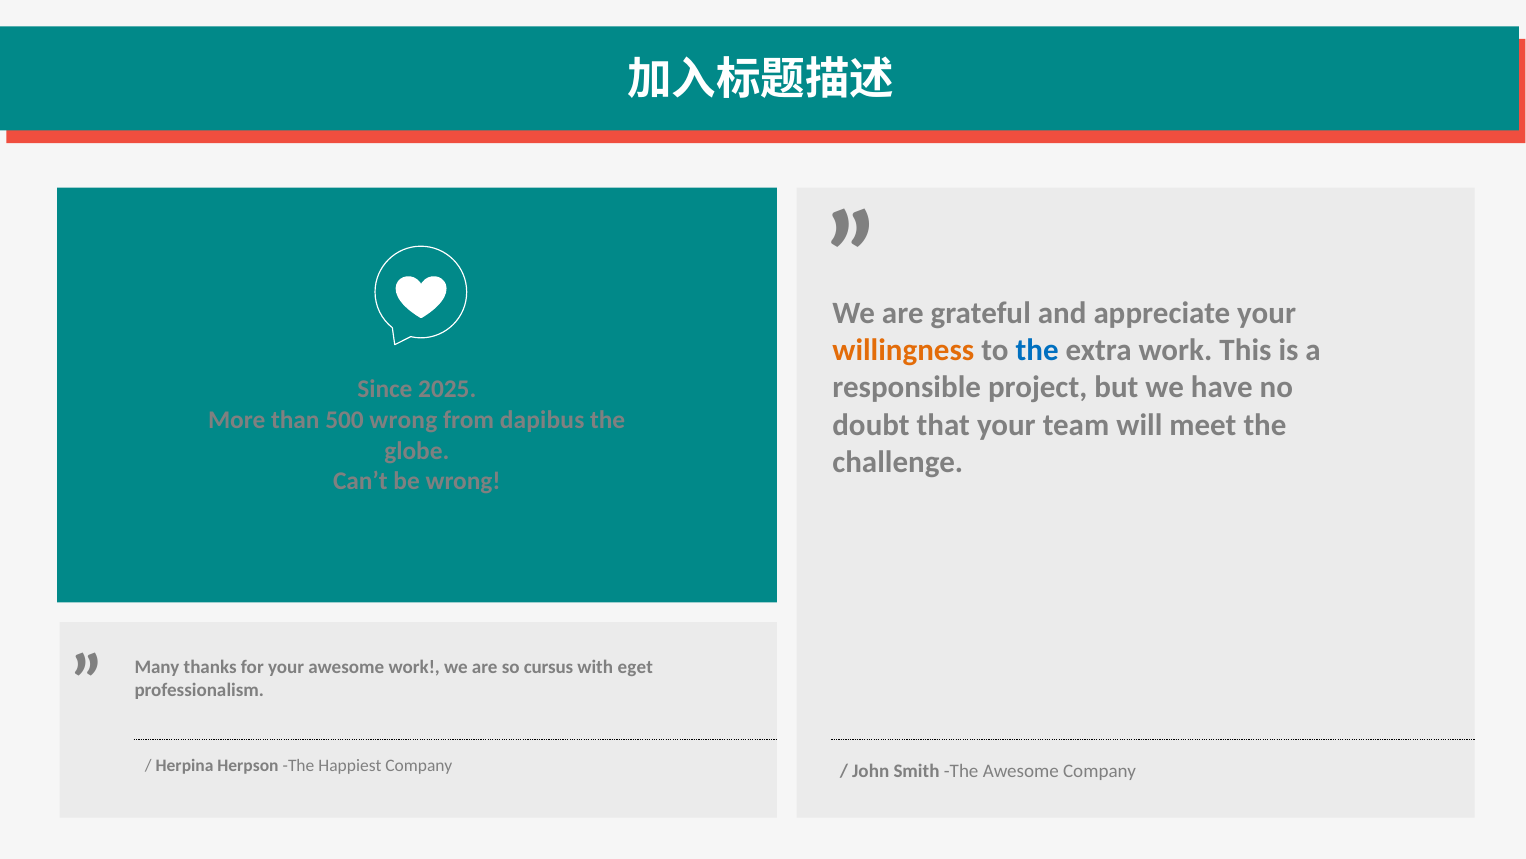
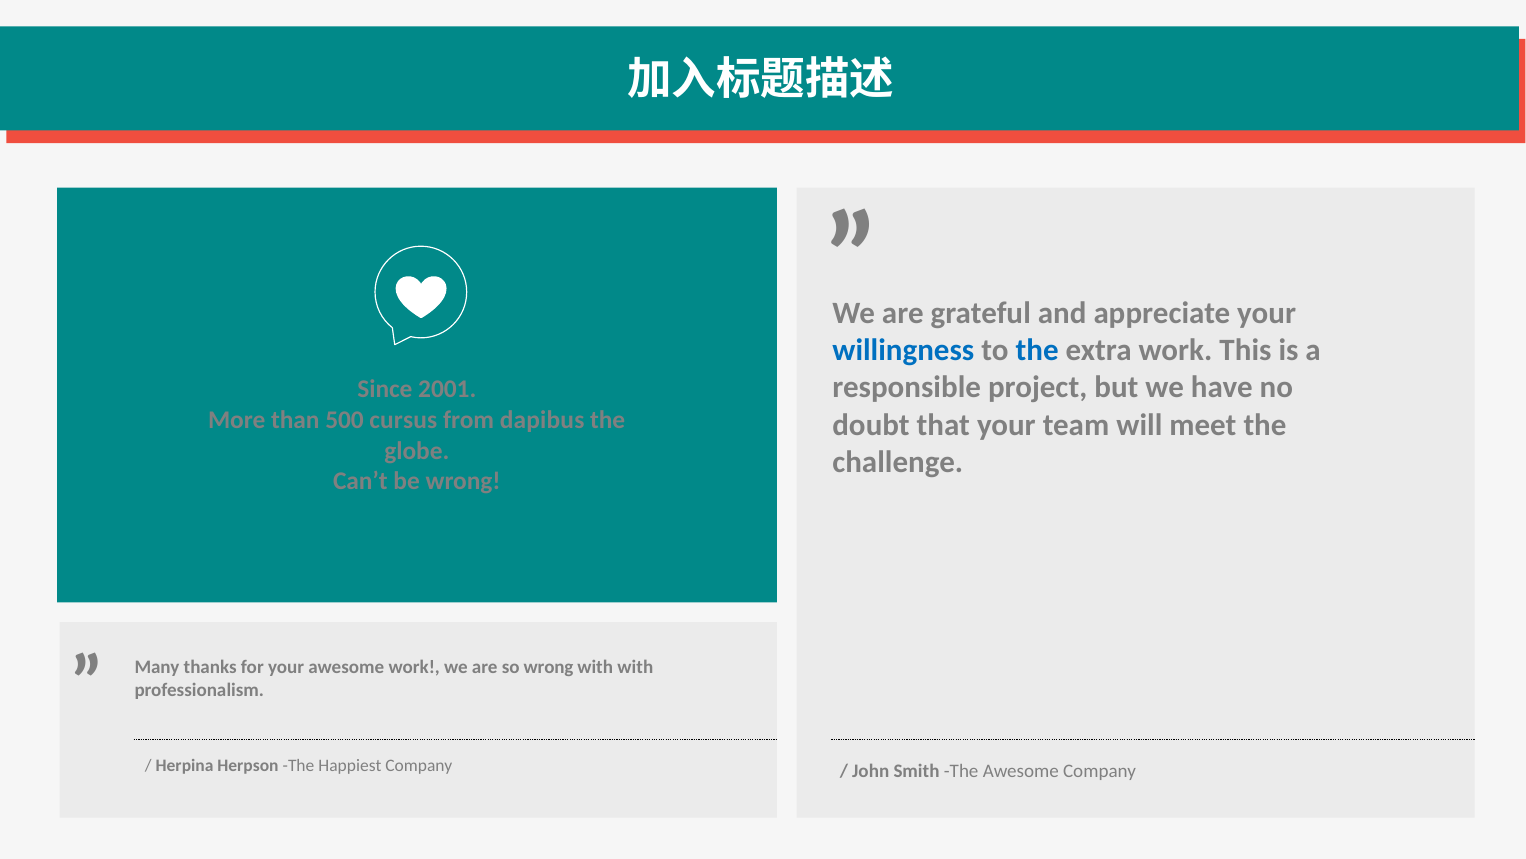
willingness colour: orange -> blue (903, 350)
2025: 2025 -> 2001 (447, 389)
500 wrong: wrong -> cursus (403, 420)
so cursus: cursus -> wrong (549, 667)
with eget: eget -> with (635, 667)
